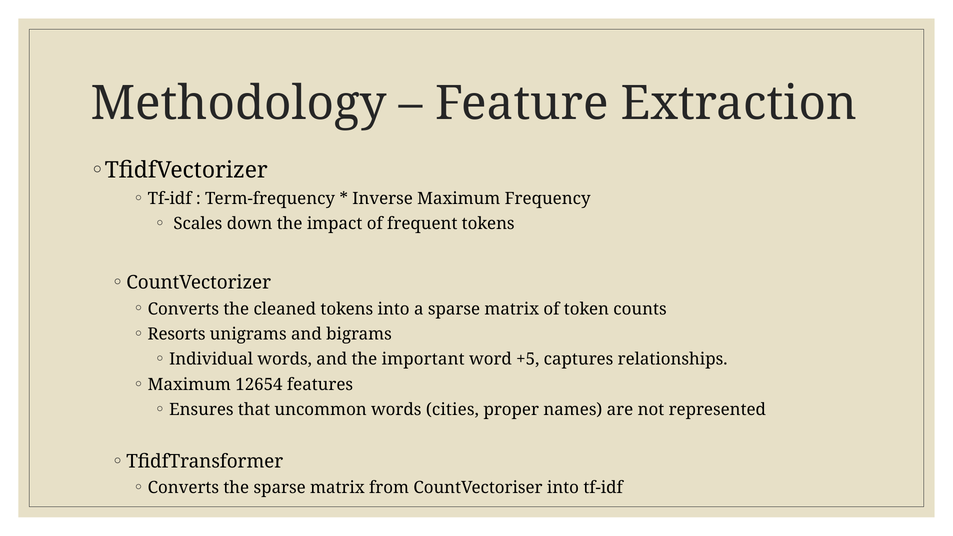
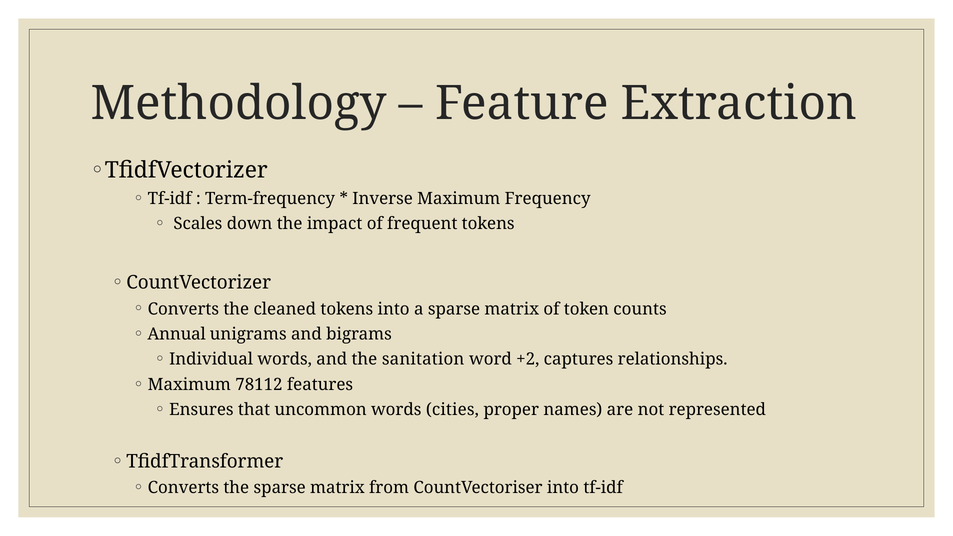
Resorts: Resorts -> Annual (177, 334)
important: important -> sanitation (423, 359)
+5: +5 -> +2 (528, 359)
12654: 12654 -> 78112 (259, 385)
